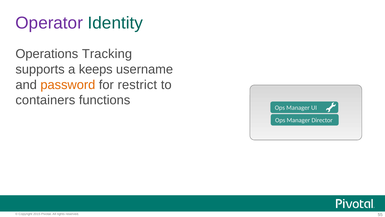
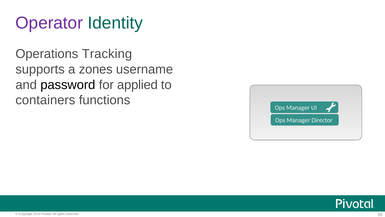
keeps: keeps -> zones (96, 69)
password colour: orange -> black (68, 85)
restrict: restrict -> applied (137, 85)
